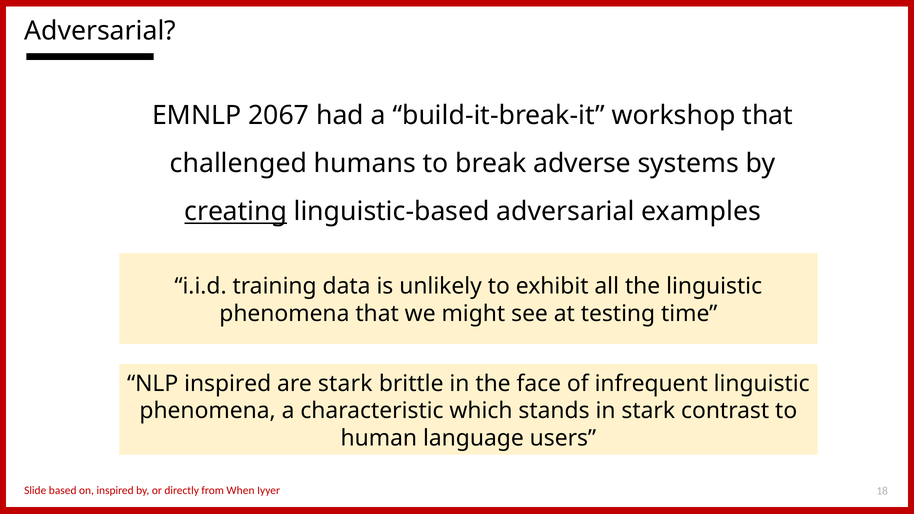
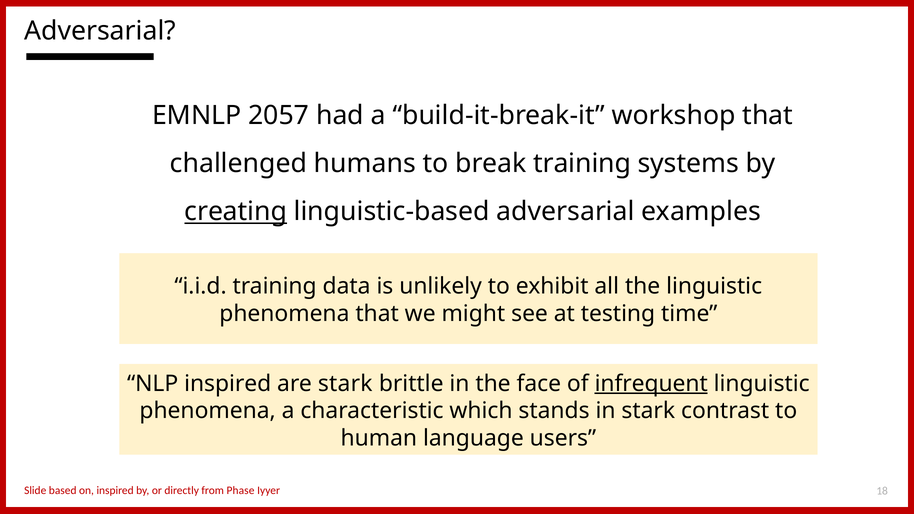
2067: 2067 -> 2057 (279, 116)
break adverse: adverse -> training (582, 164)
infrequent underline: none -> present (651, 384)
When: When -> Phase (240, 491)
